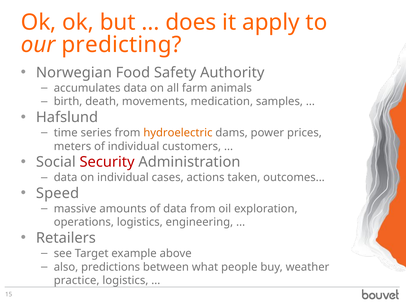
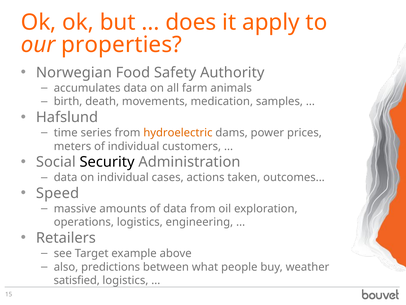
predicting: predicting -> properties (122, 45)
Security colour: red -> black (107, 162)
practice: practice -> satisfied (77, 280)
